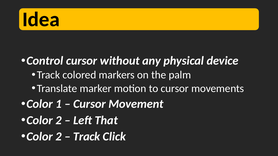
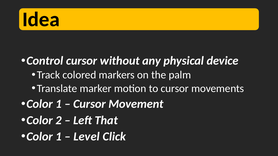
2: 2 -> 1 (59, 137)
Track: Track -> Level (87, 137)
